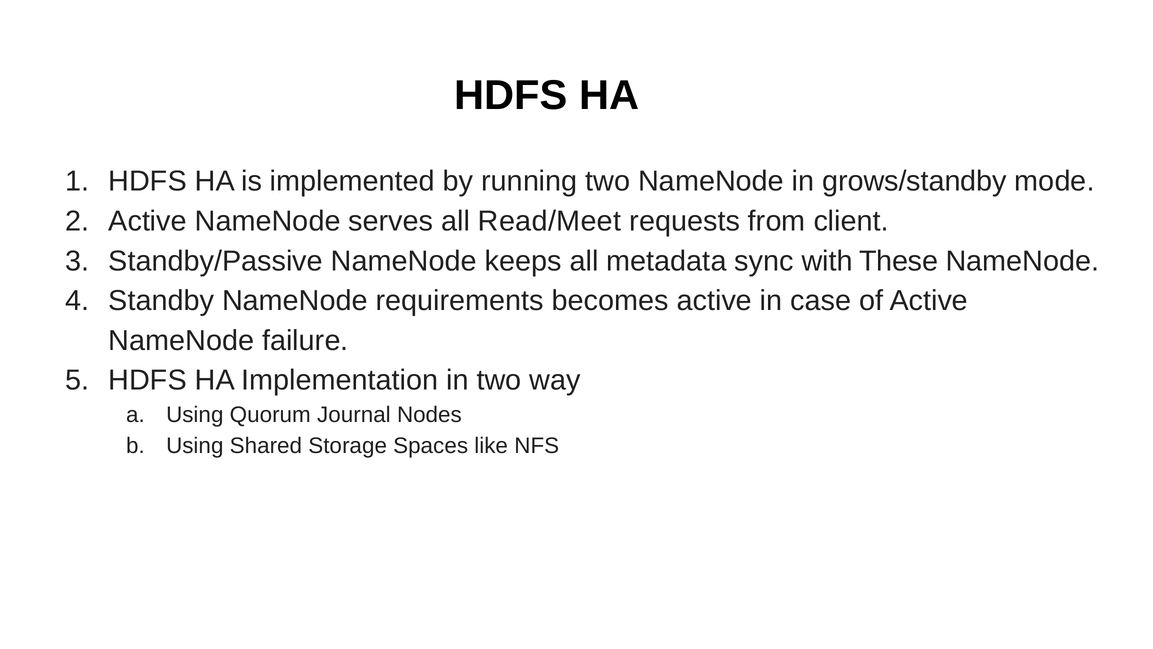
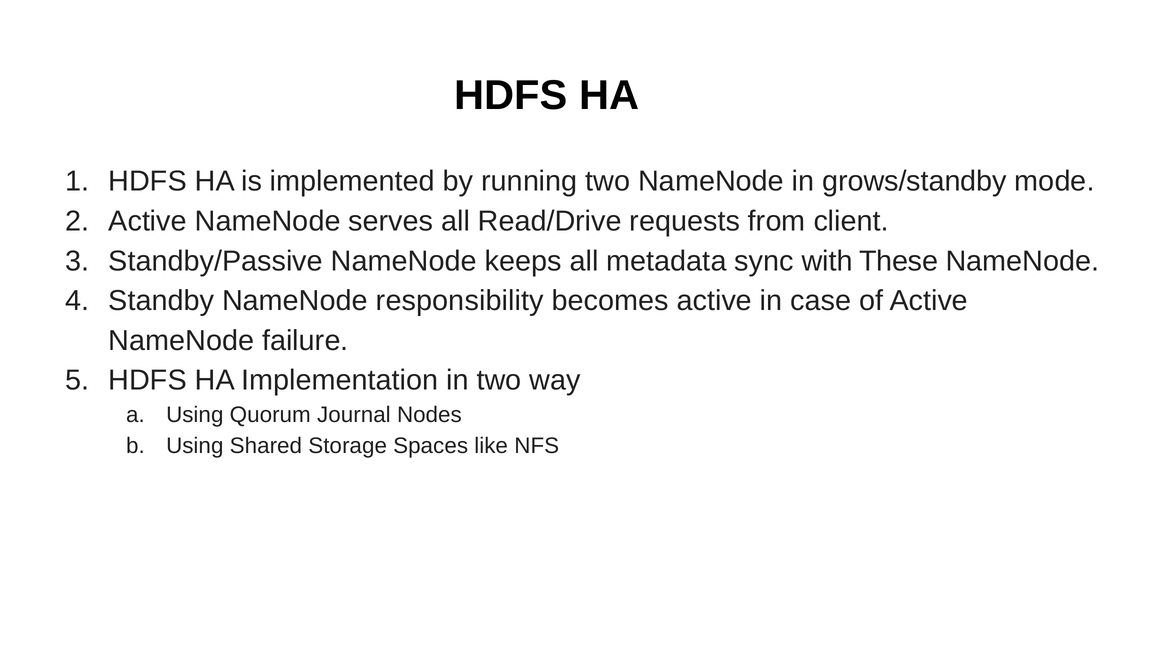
Read/Meet: Read/Meet -> Read/Drive (550, 221)
requirements: requirements -> responsibility (460, 301)
